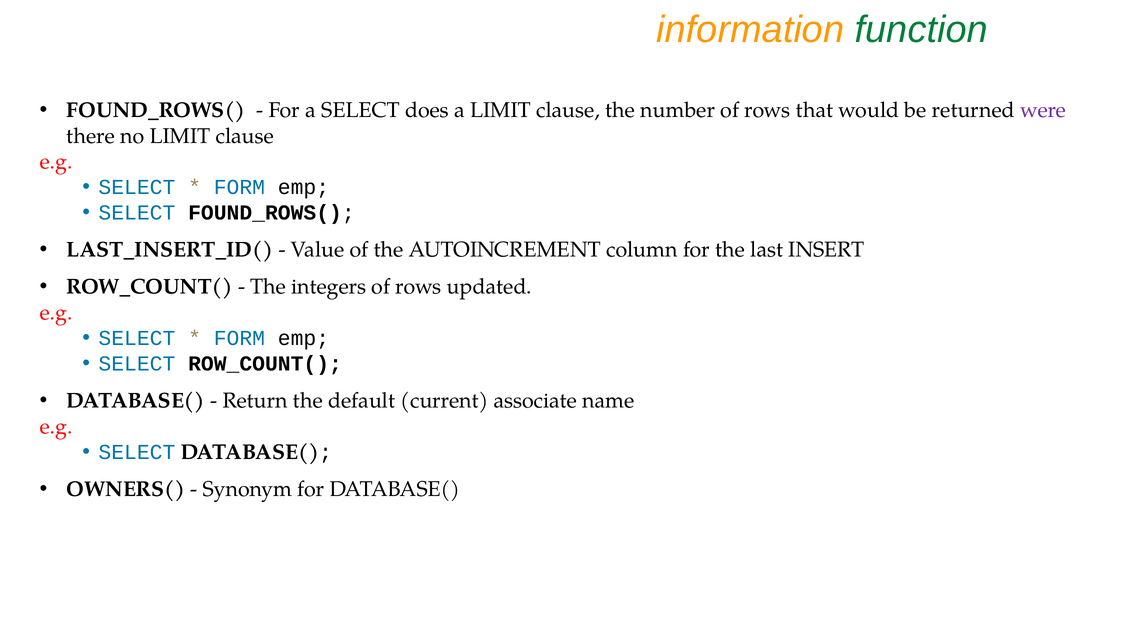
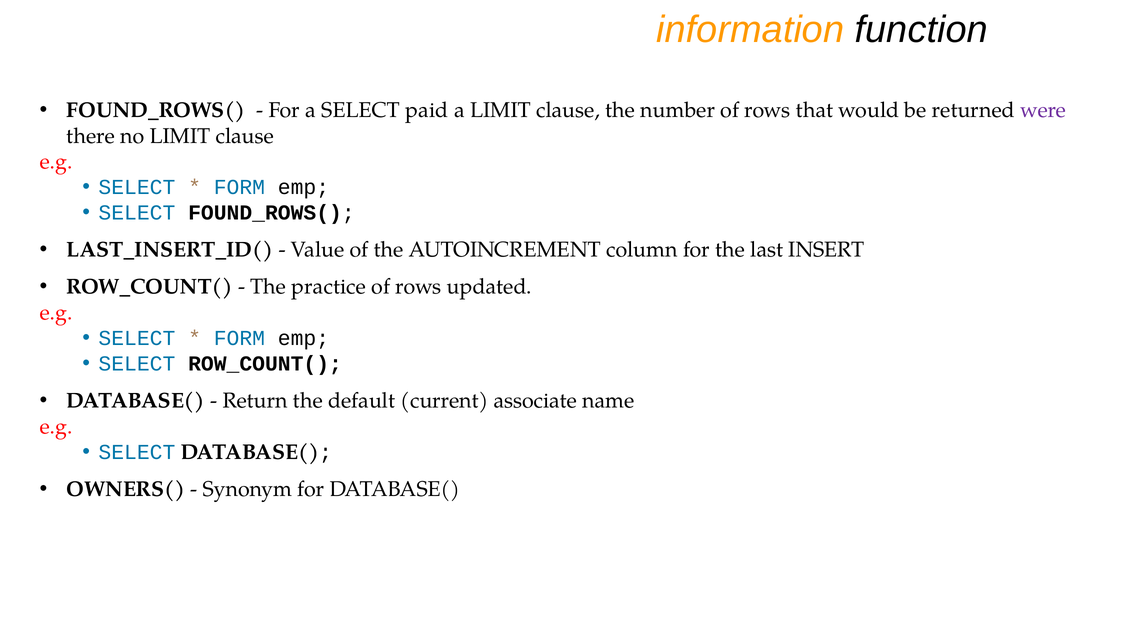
function colour: green -> black (921, 30)
does: does -> paid (427, 110)
integers: integers -> practice (329, 287)
